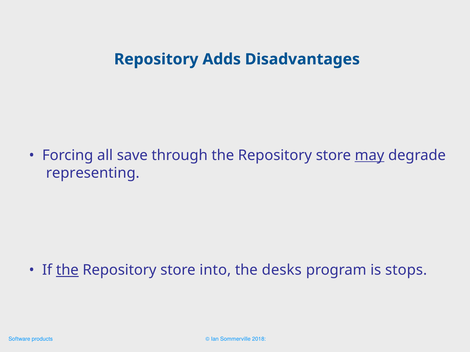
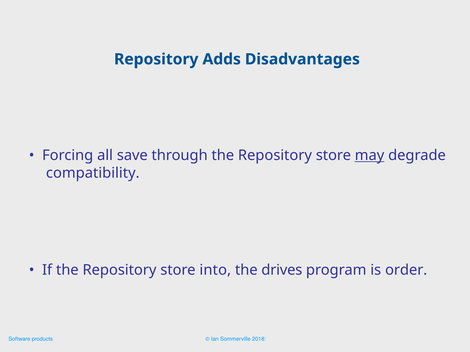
representing: representing -> compatibility (93, 173)
the underline: present -> none (67, 270)
desks: desks -> drives (282, 270)
stops: stops -> order (406, 270)
